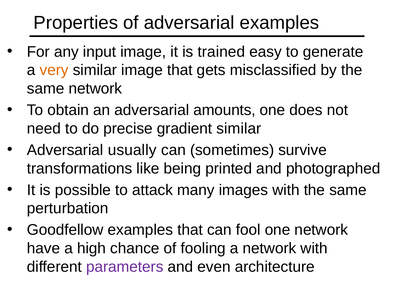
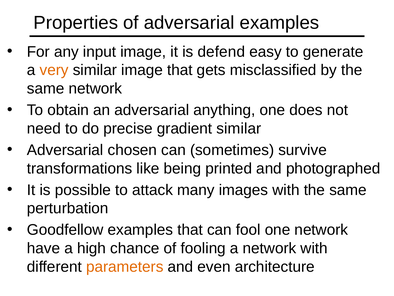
trained: trained -> defend (221, 52)
amounts: amounts -> anything (224, 110)
usually: usually -> chosen (132, 150)
parameters colour: purple -> orange (125, 266)
